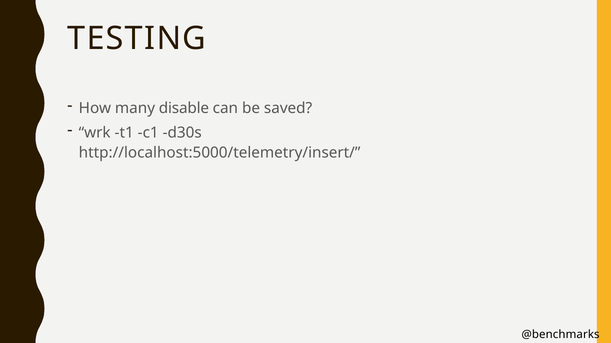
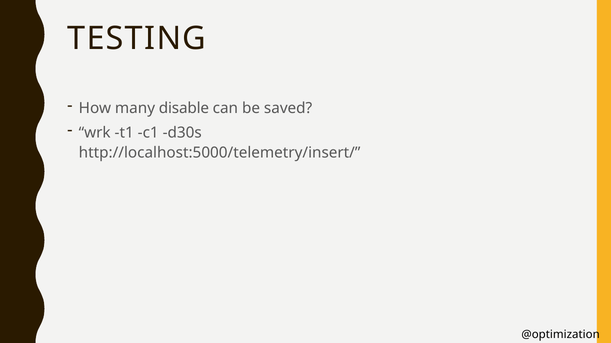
@benchmarks: @benchmarks -> @optimization (561, 335)
